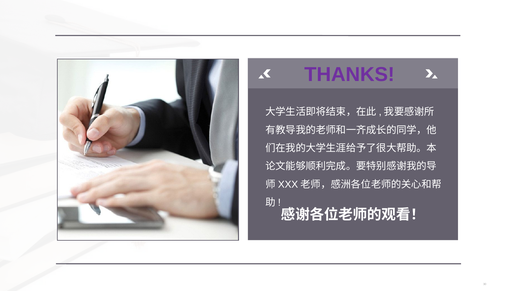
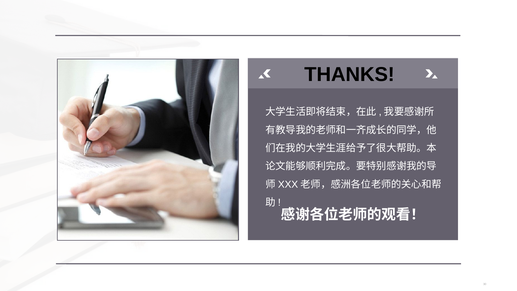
THANKS colour: purple -> black (349, 74)
